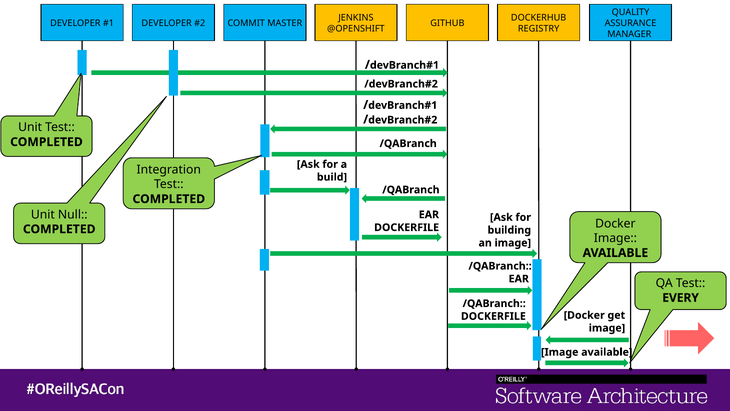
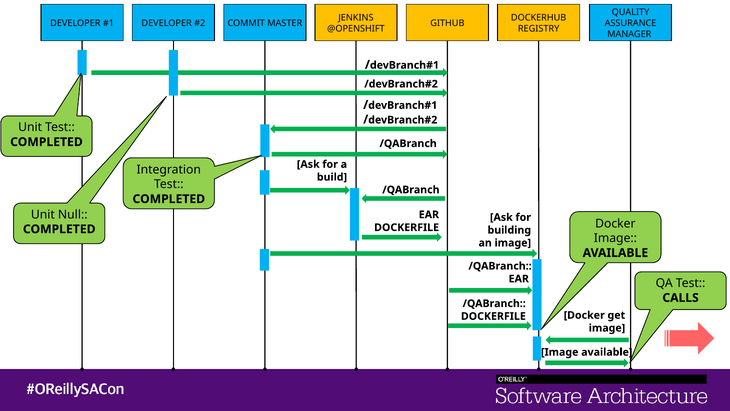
EVERY: EVERY -> CALLS (681, 298)
